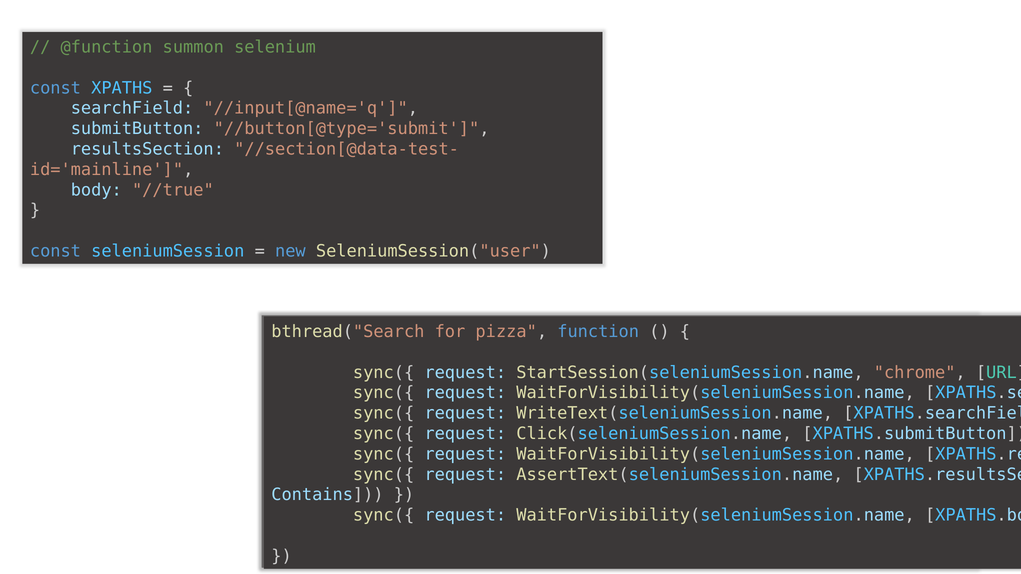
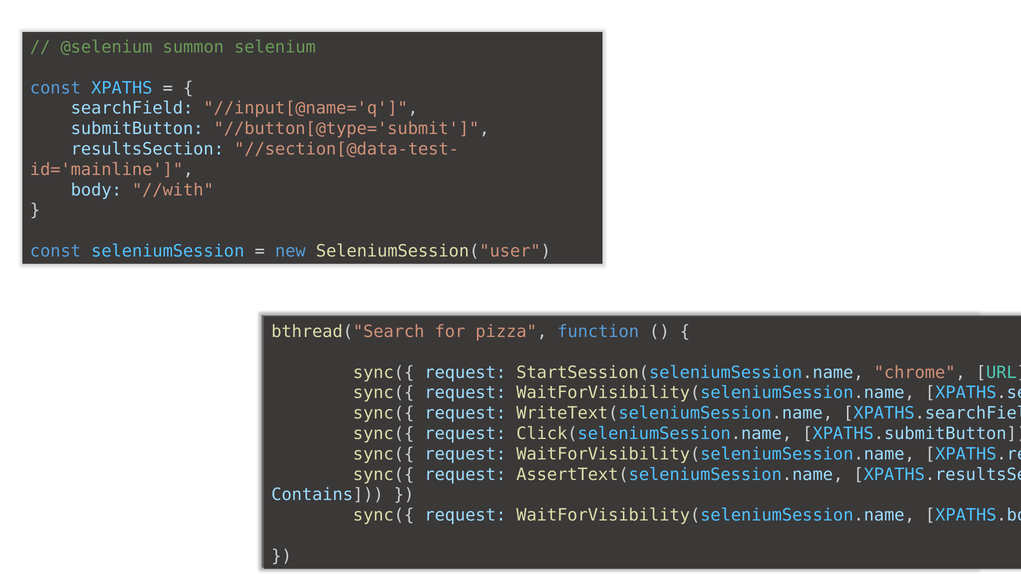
@function: @function -> @selenium (106, 47)
//true: //true -> //with (173, 190)
